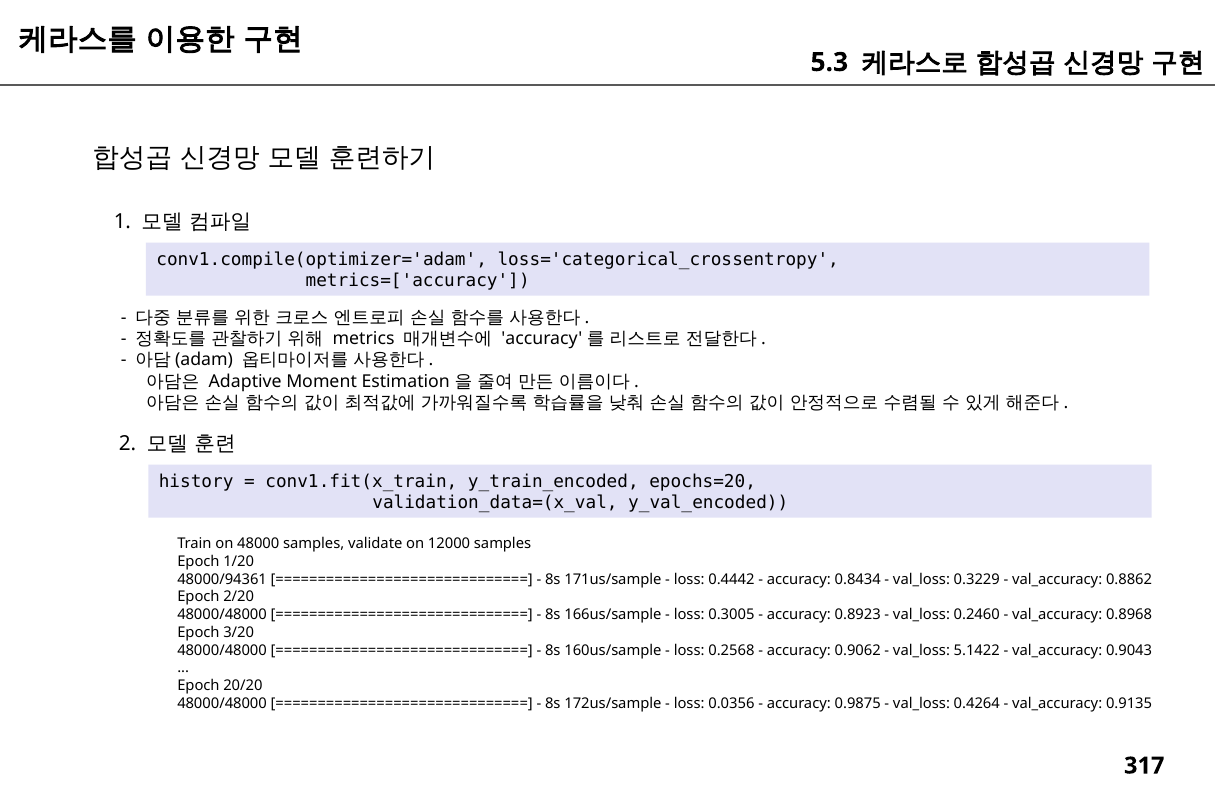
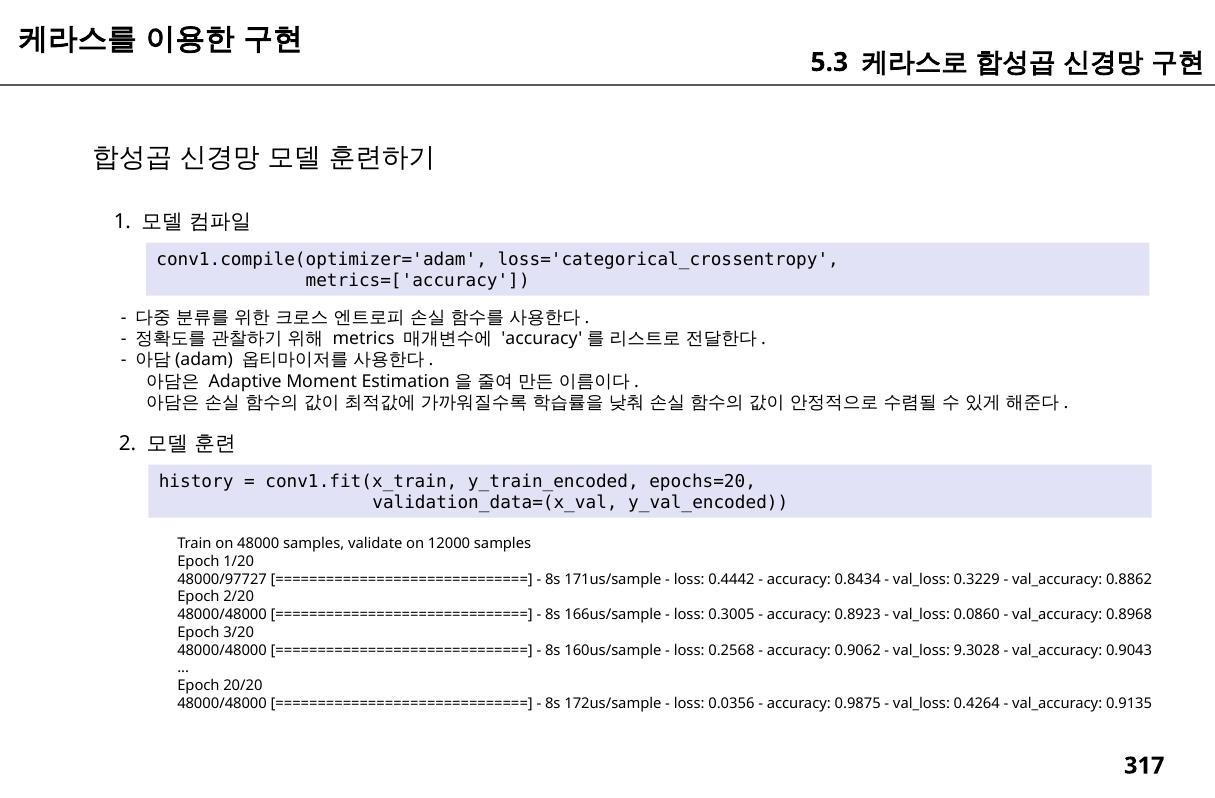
48000/94361: 48000/94361 -> 48000/97727 (222, 579)
0.2460: 0.2460 -> 0.0860 (977, 615)
5.1422: 5.1422 -> 9.3028 (977, 650)
